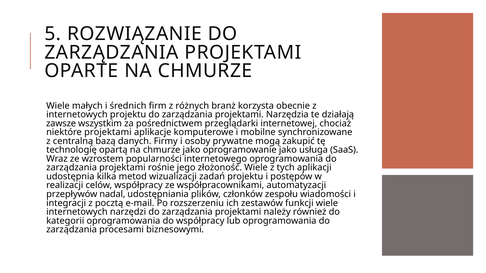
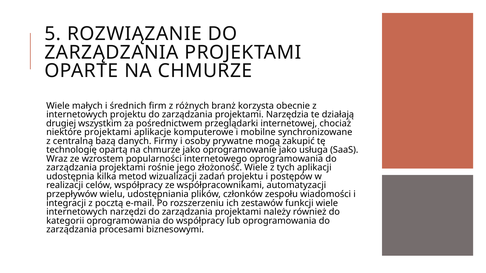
zawsze: zawsze -> drugiej (61, 124)
nadal: nadal -> wielu (112, 194)
